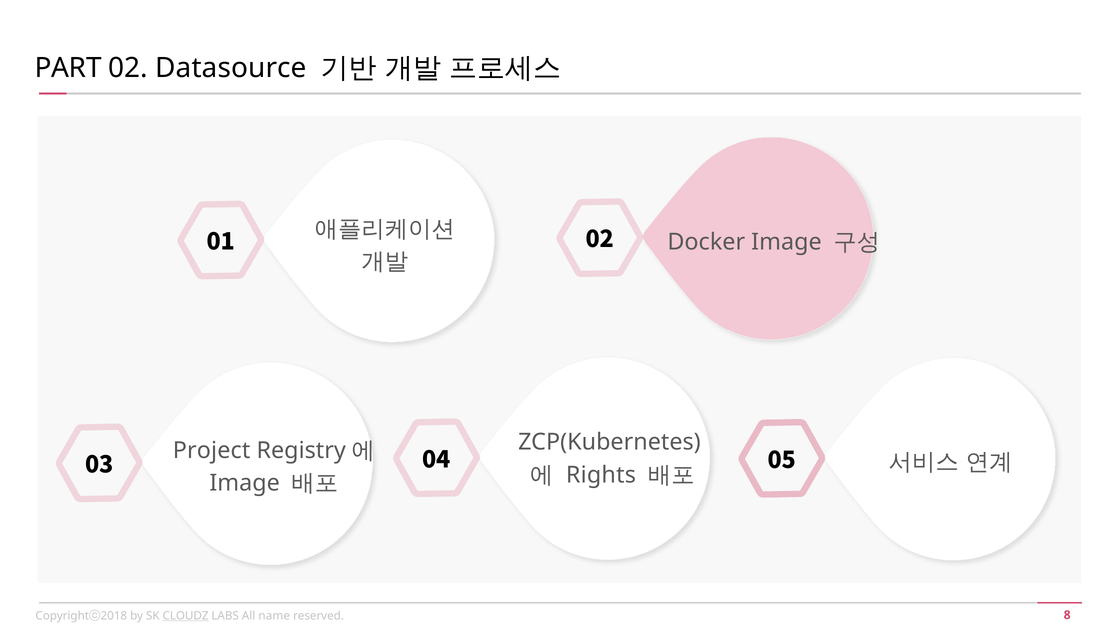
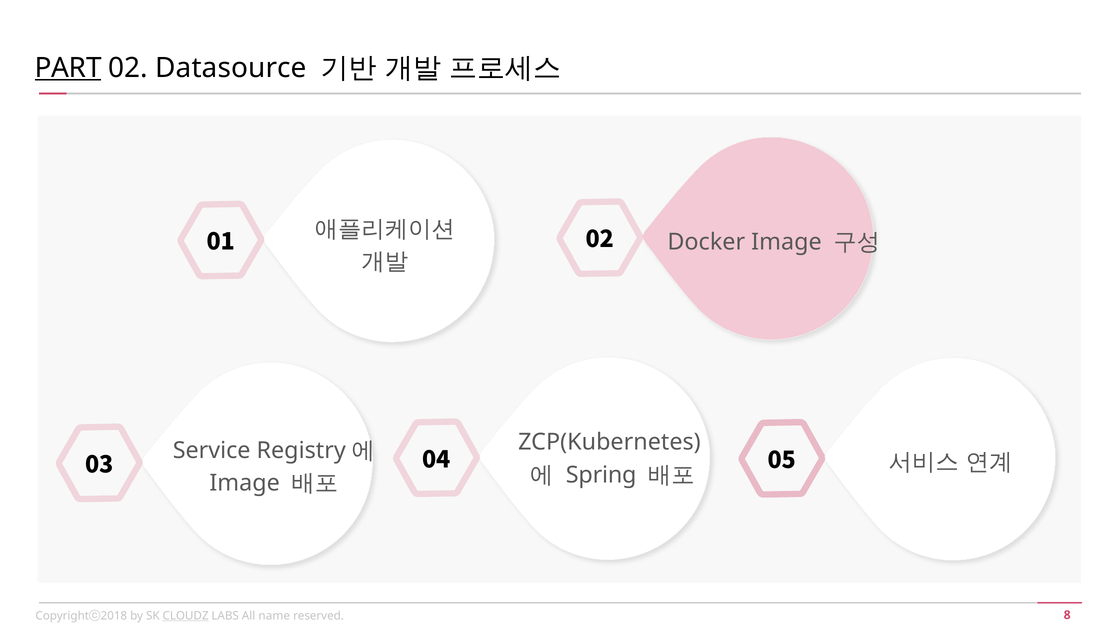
PART underline: none -> present (68, 68)
Project: Project -> Service (212, 450)
Rights: Rights -> Spring (601, 475)
